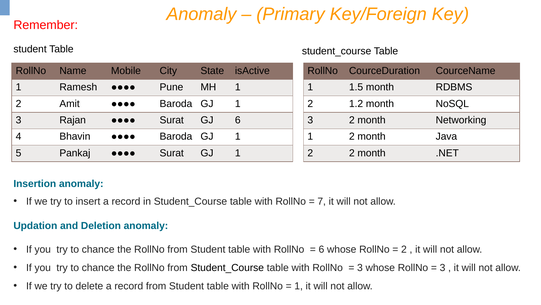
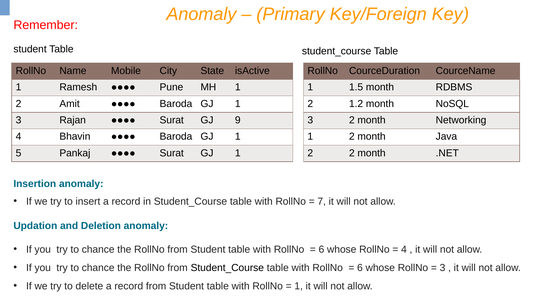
GJ 6: 6 -> 9 (238, 120)
2: 2 -> 4 (404, 249)
3: 3 -> 6 (360, 267)
